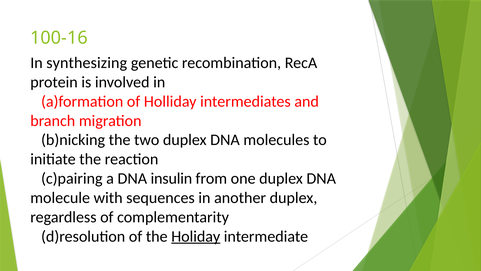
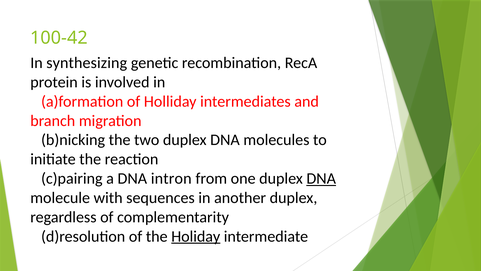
100-16: 100-16 -> 100-42 (59, 38)
insulin: insulin -> intron (171, 178)
DNA underline: none -> present (321, 178)
